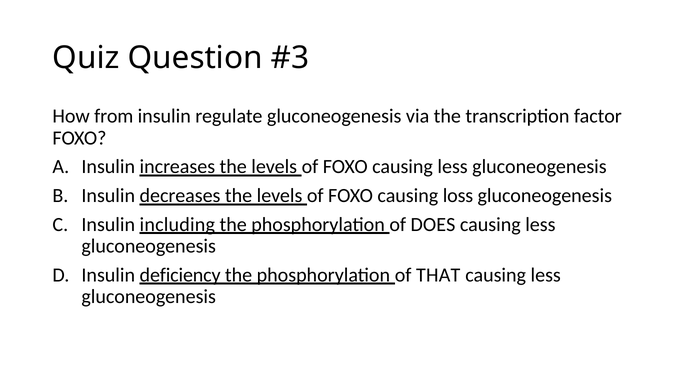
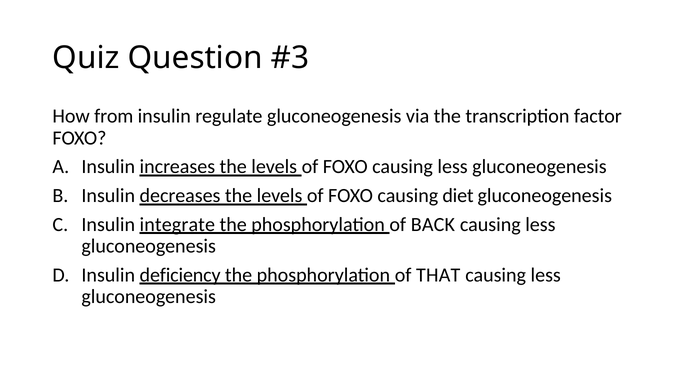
loss: loss -> diet (458, 196)
including: including -> integrate (177, 225)
DOES: DOES -> BACK (433, 225)
